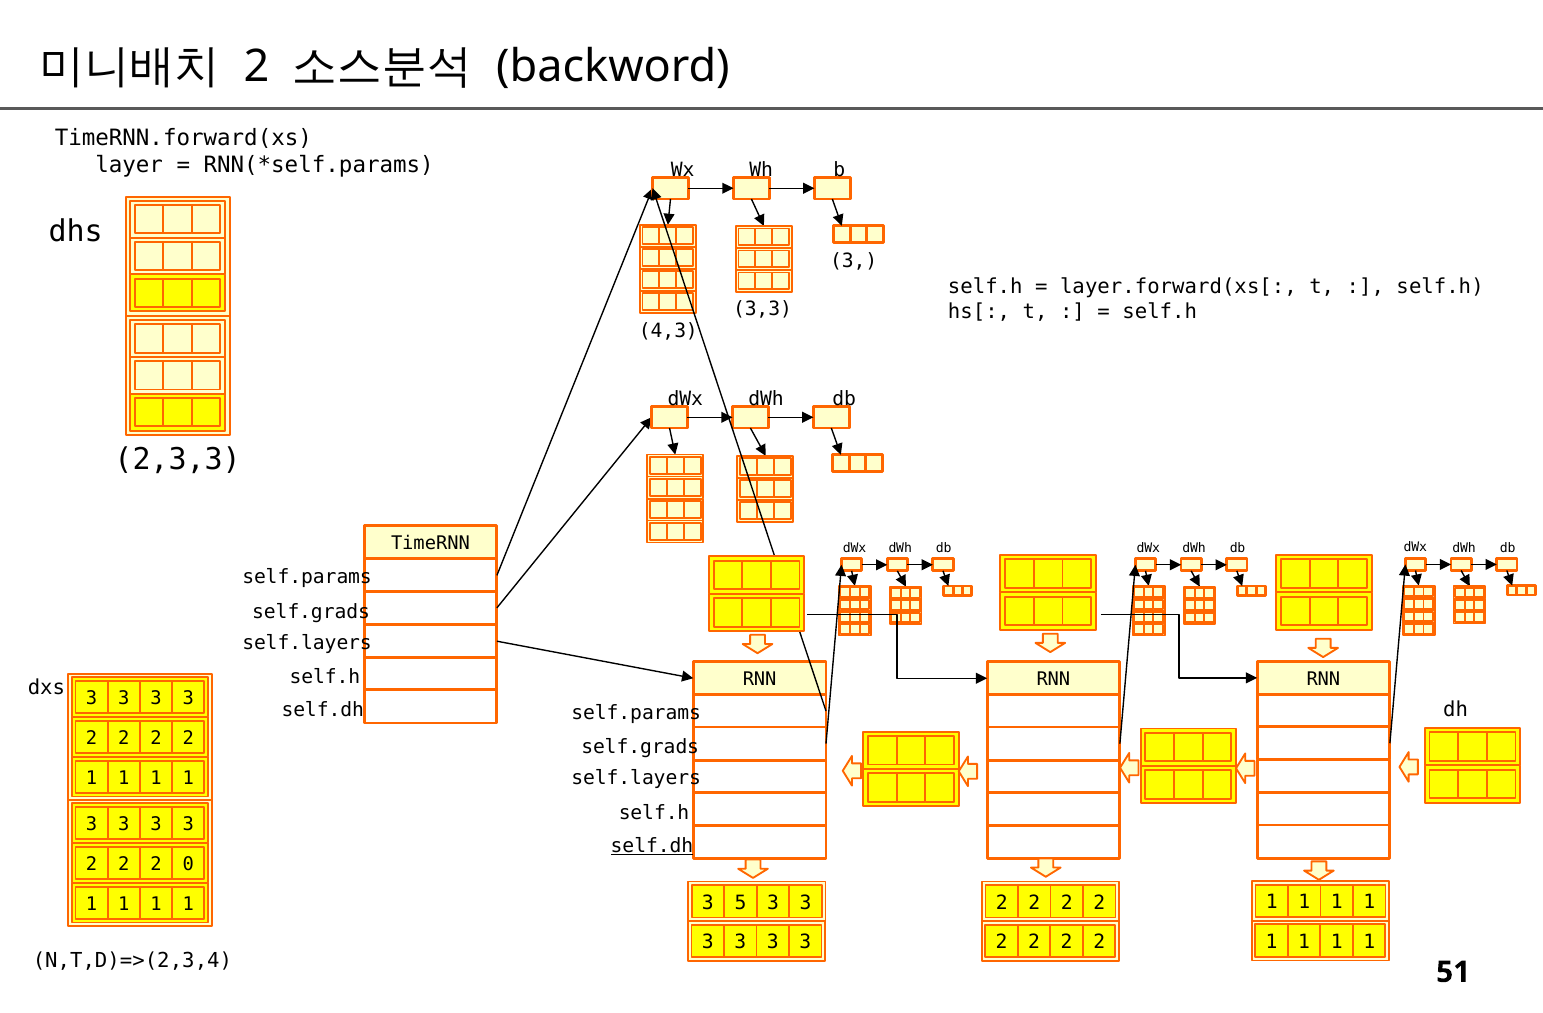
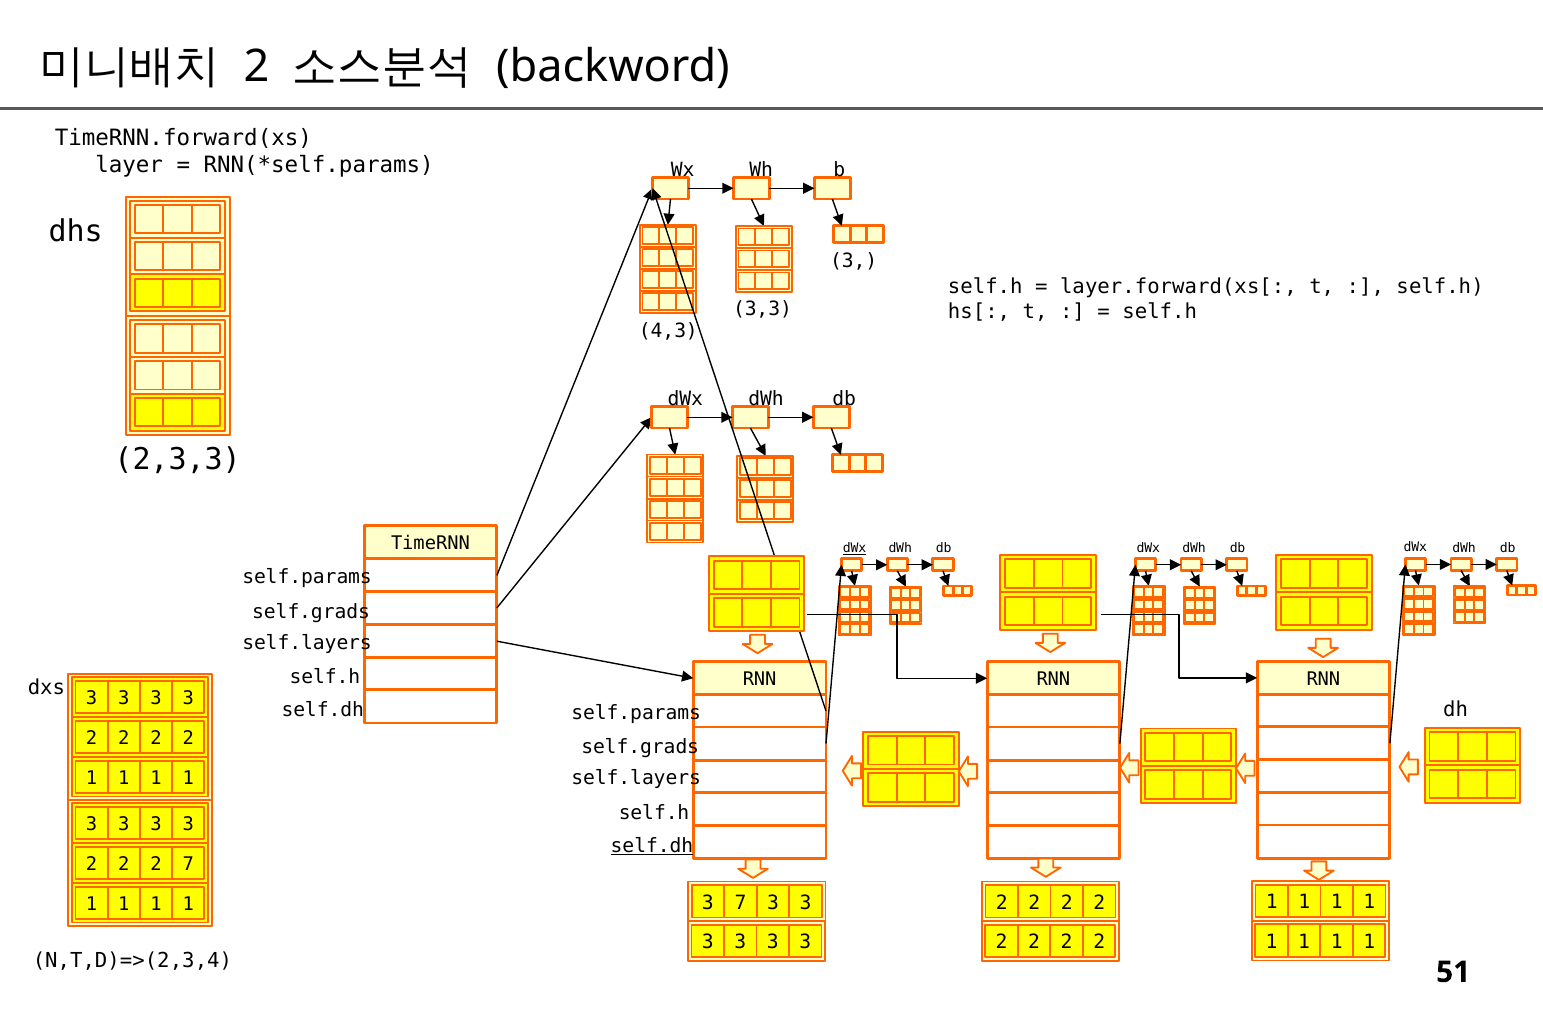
dWx underline: none -> present (855, 549)
2 0: 0 -> 7 (188, 865)
3 5: 5 -> 7 (740, 903)
